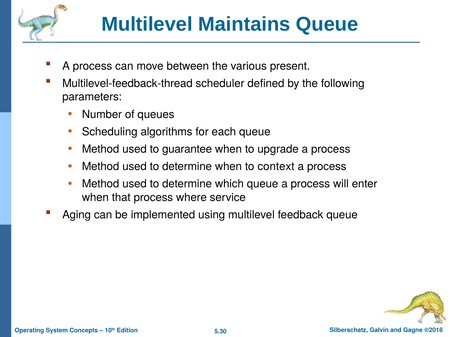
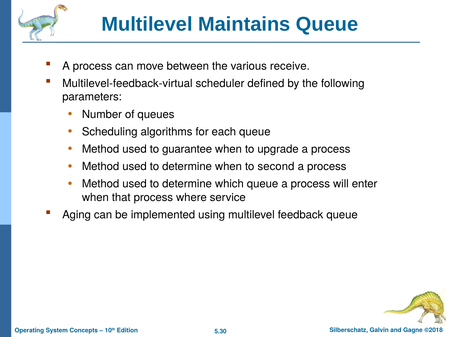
present: present -> receive (290, 66)
Multilevel-feedback-thread: Multilevel-feedback-thread -> Multilevel-feedback-virtual (127, 84)
context: context -> second (276, 167)
